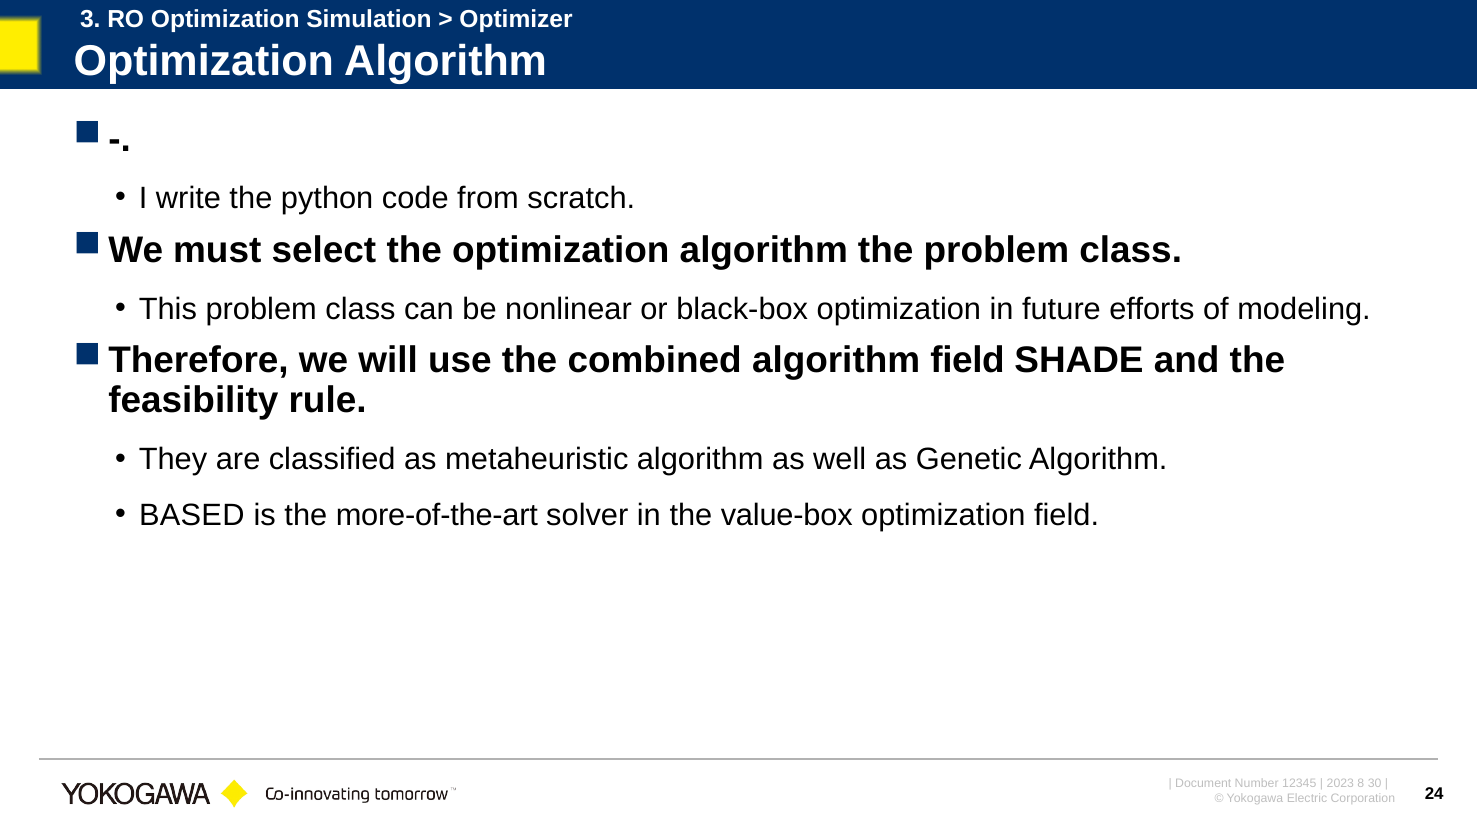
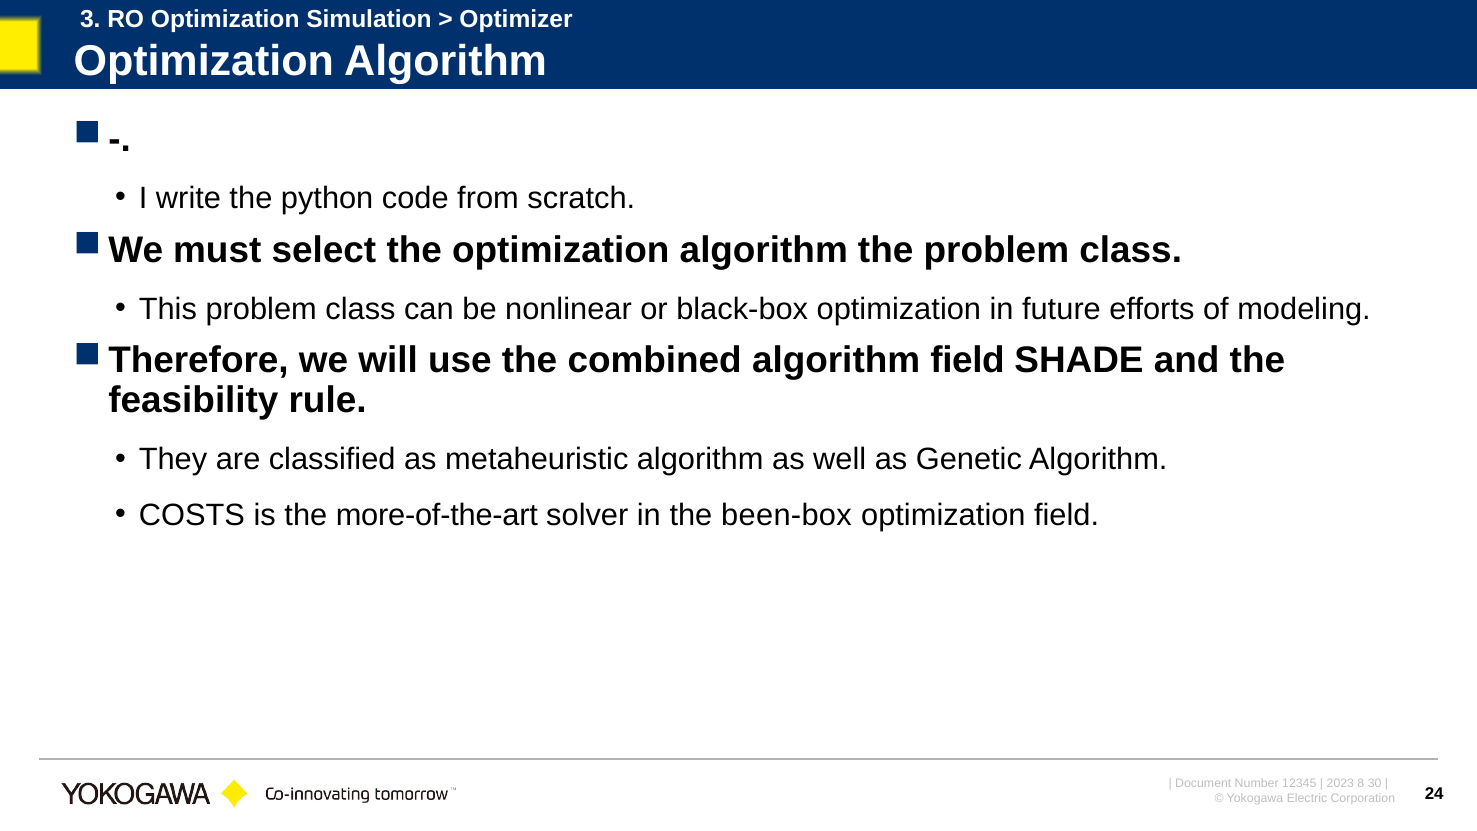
BASED: BASED -> COSTS (192, 515)
value-box: value-box -> been-box (787, 515)
